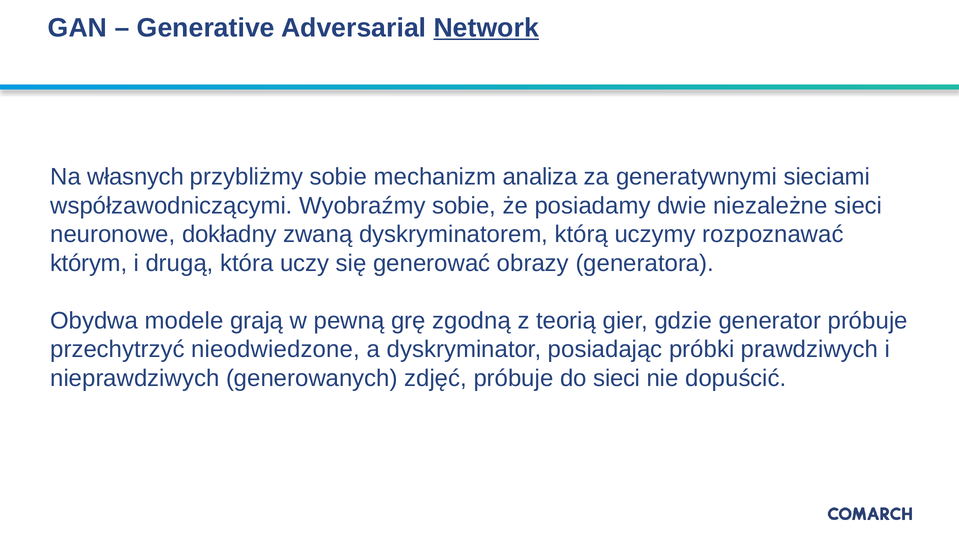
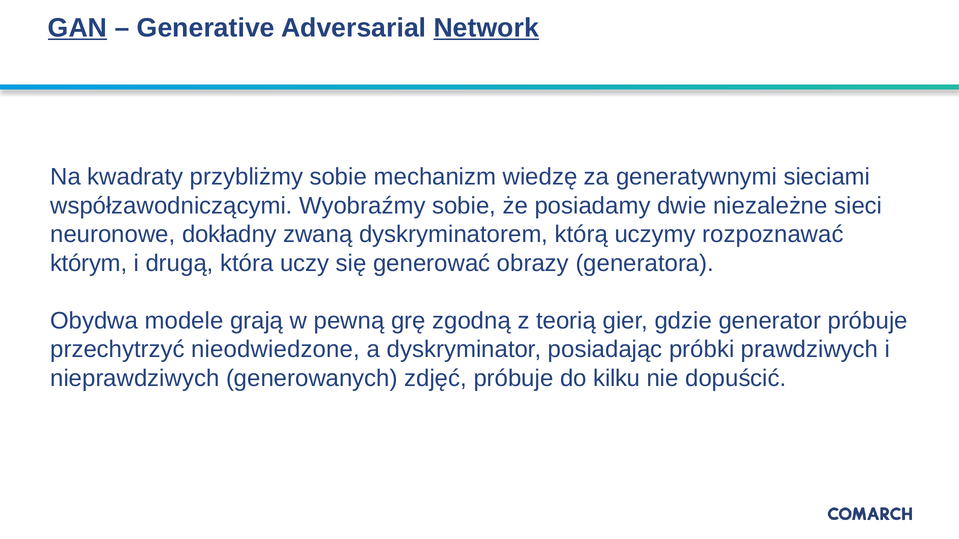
GAN underline: none -> present (78, 28)
własnych: własnych -> kwadraty (135, 177)
analiza: analiza -> wiedzę (540, 177)
do sieci: sieci -> kilku (617, 378)
